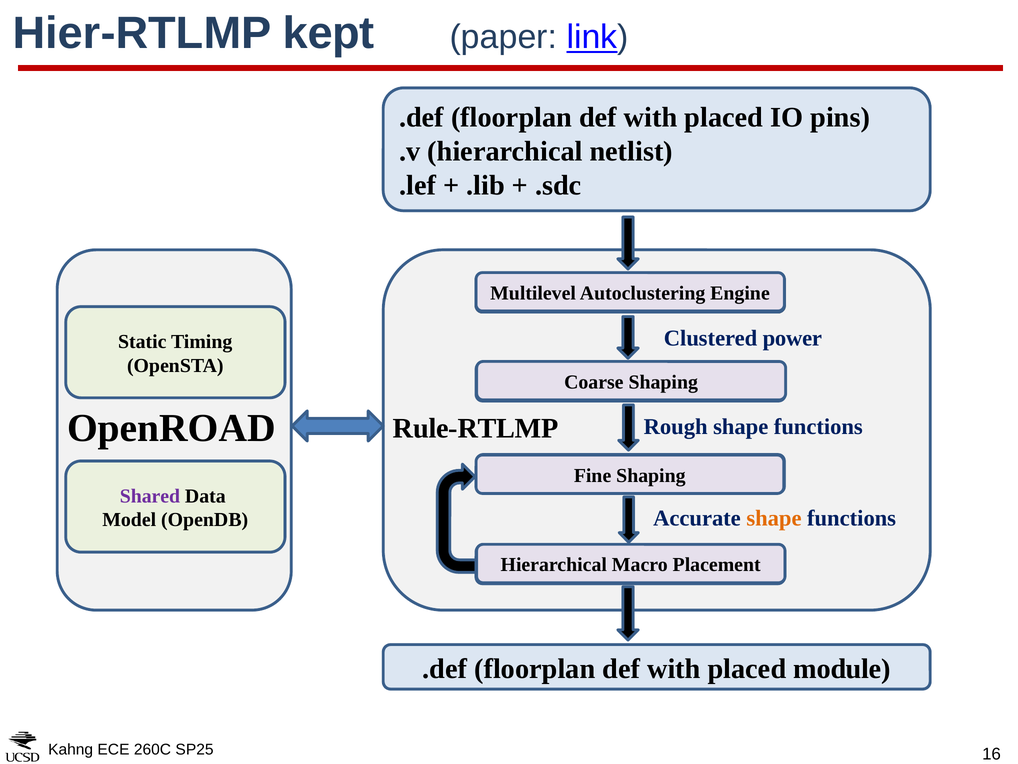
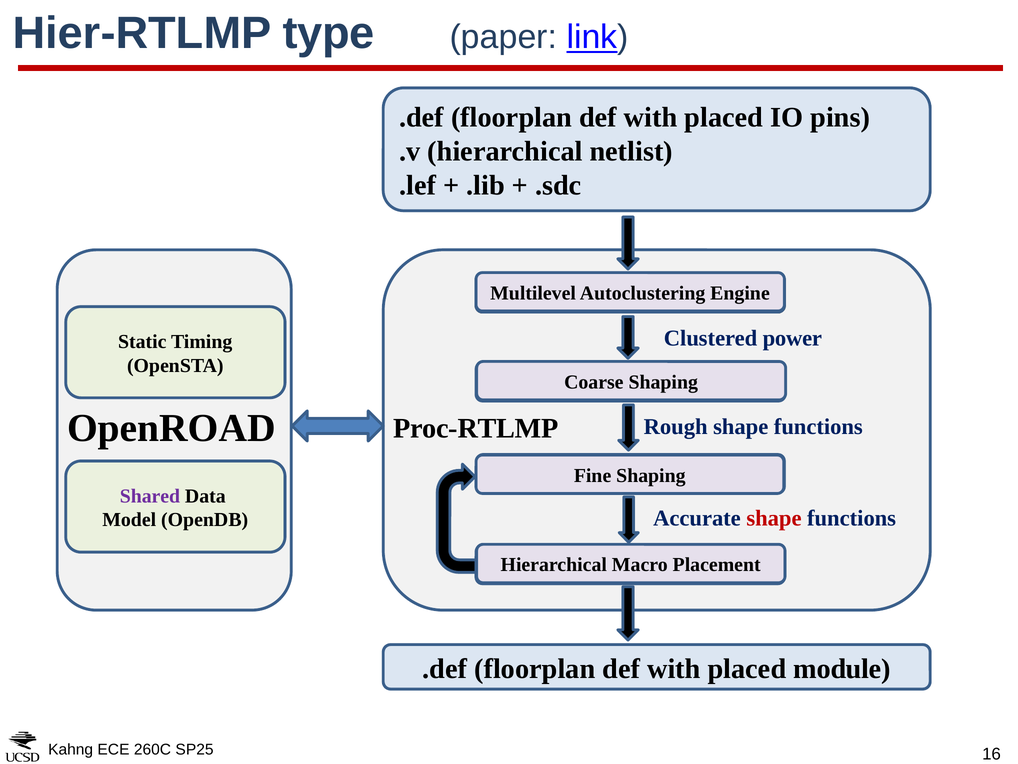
kept: kept -> type (329, 33)
Rule-RTLMP: Rule-RTLMP -> Proc-RTLMP (476, 428)
shape colour: orange -> red (774, 518)
